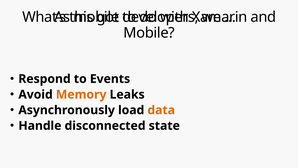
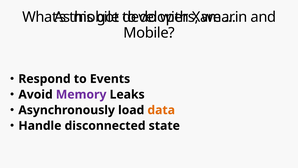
Memory colour: orange -> purple (81, 94)
